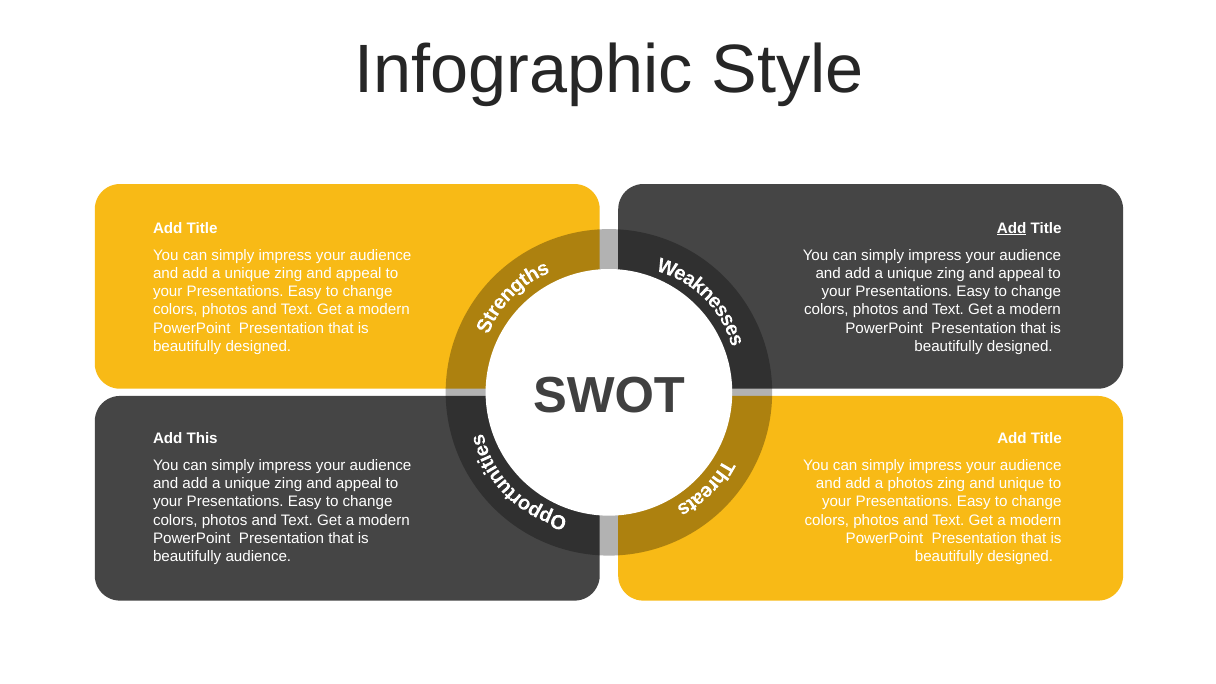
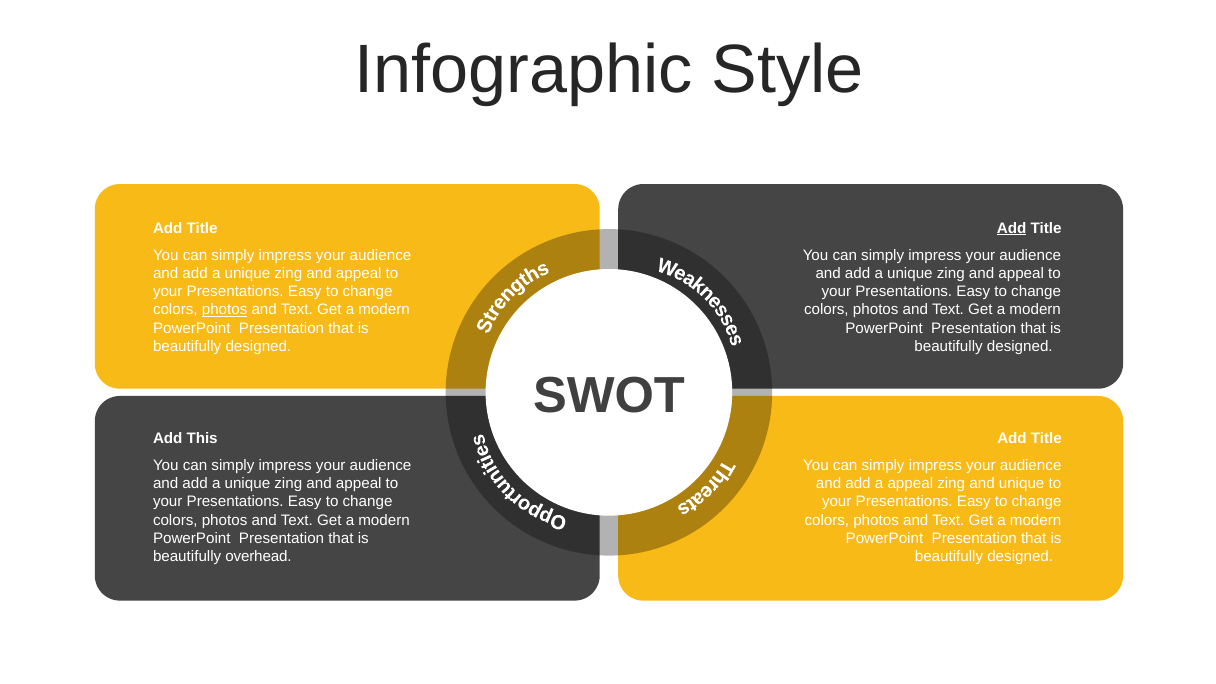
photos underline: none -> present (225, 310)
a photos: photos -> appeal (910, 484)
beautifully audience: audience -> overhead (258, 557)
